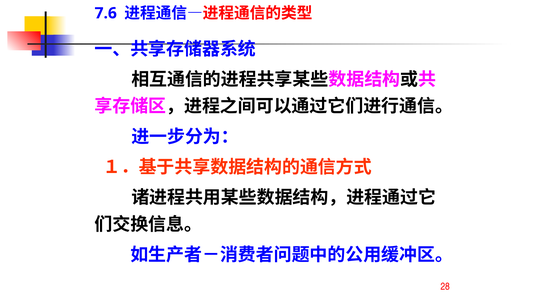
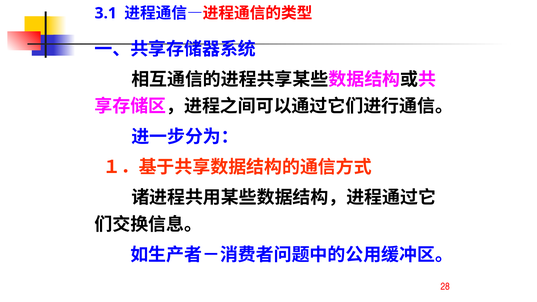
7.6: 7.6 -> 3.1 (106, 13)
